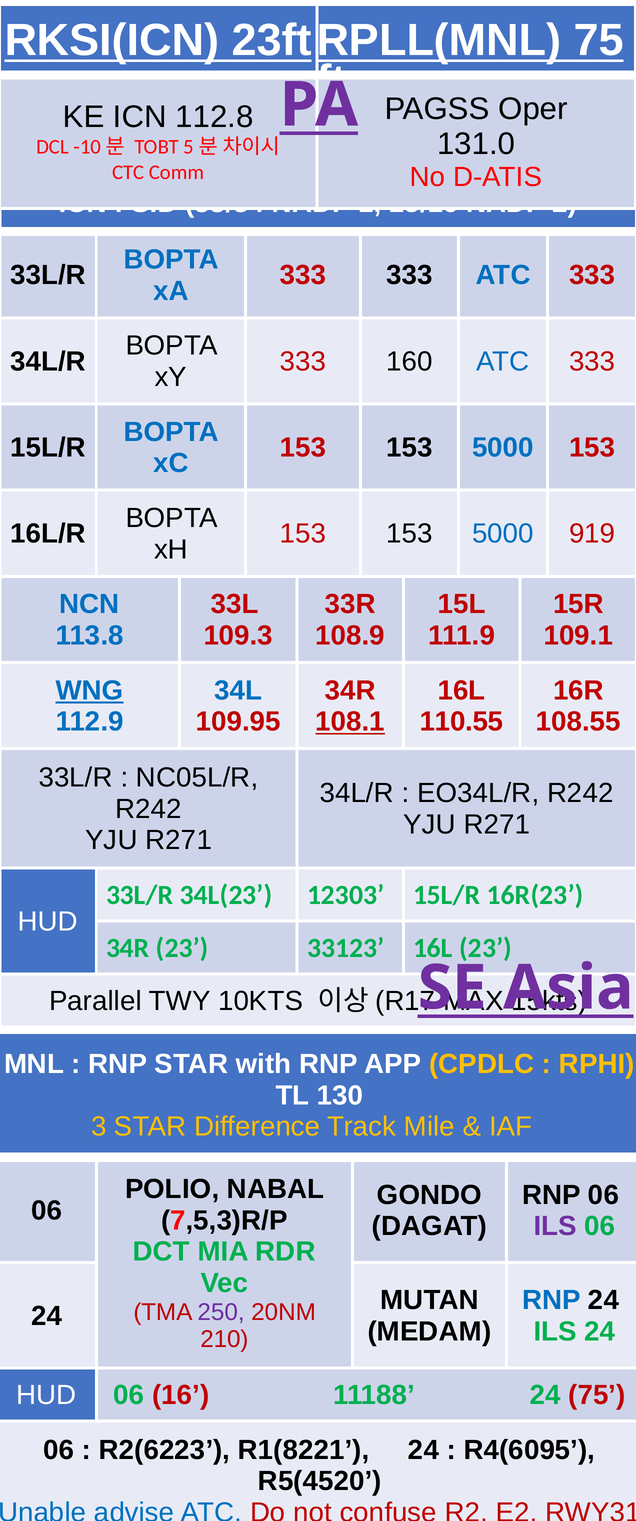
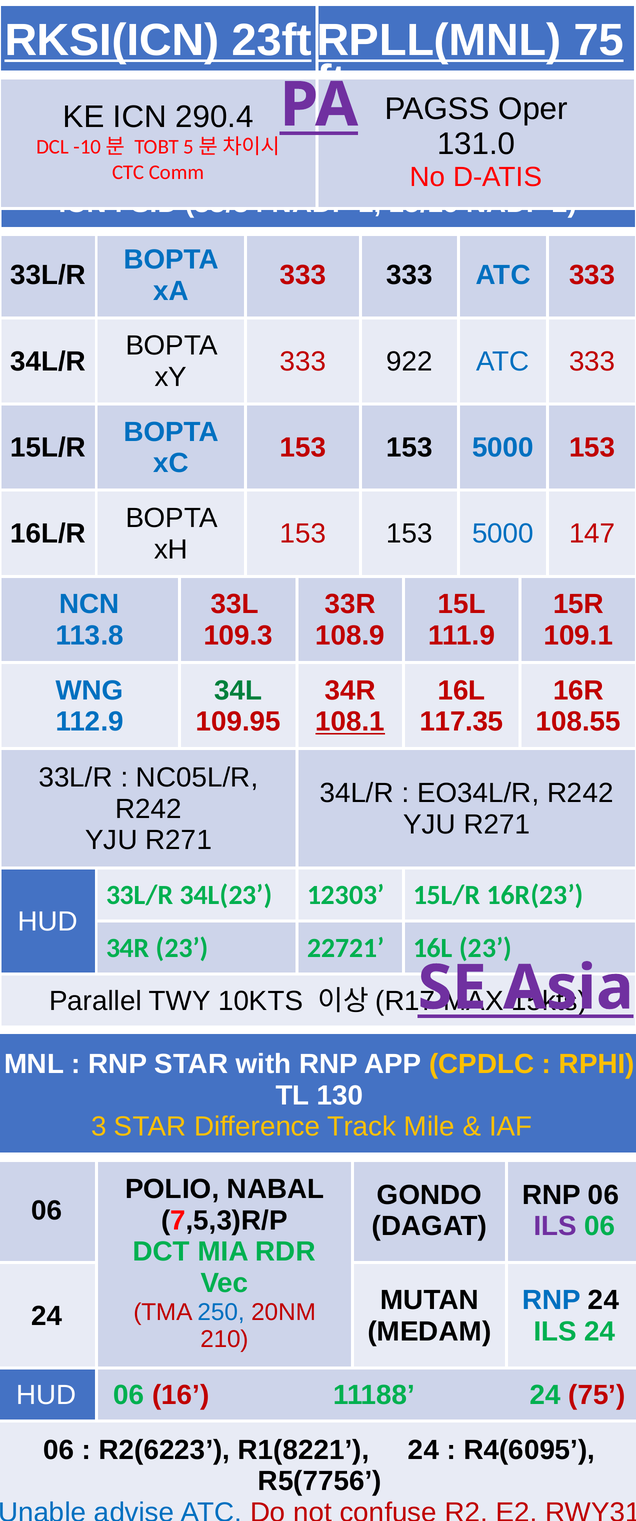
112.8: 112.8 -> 290.4 (214, 117)
160: 160 -> 922 (409, 362)
919: 919 -> 147 (592, 534)
WNG underline: present -> none (90, 691)
34L colour: blue -> green (238, 691)
110.55: 110.55 -> 117.35 (462, 722)
33123: 33123 -> 22721 (346, 949)
250 colour: purple -> blue (221, 1313)
R5(4520: R5(4520 -> R5(7756 (320, 1482)
